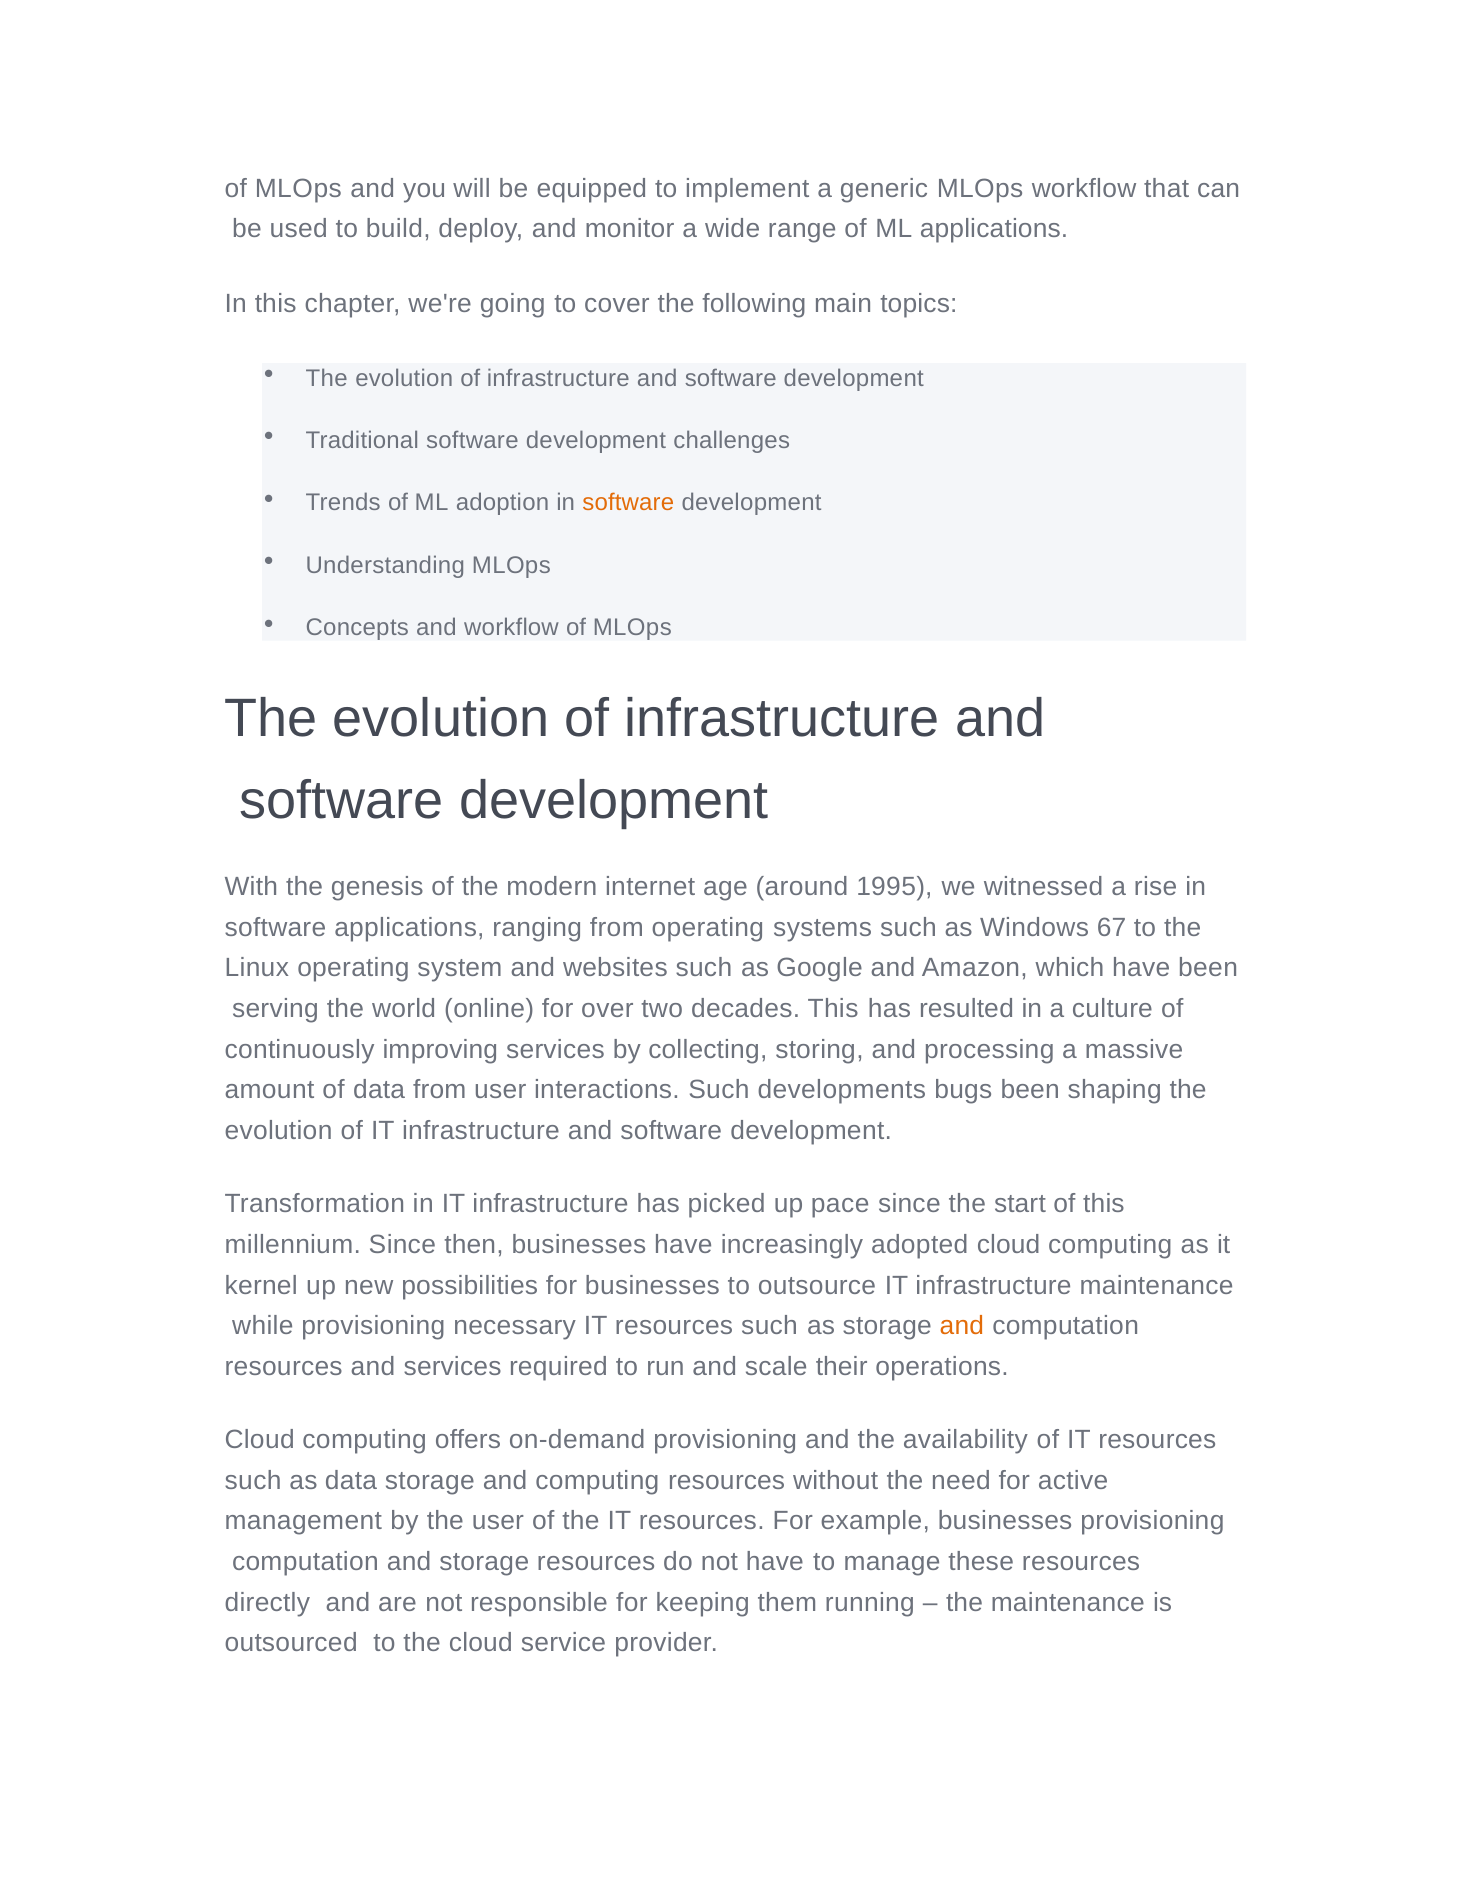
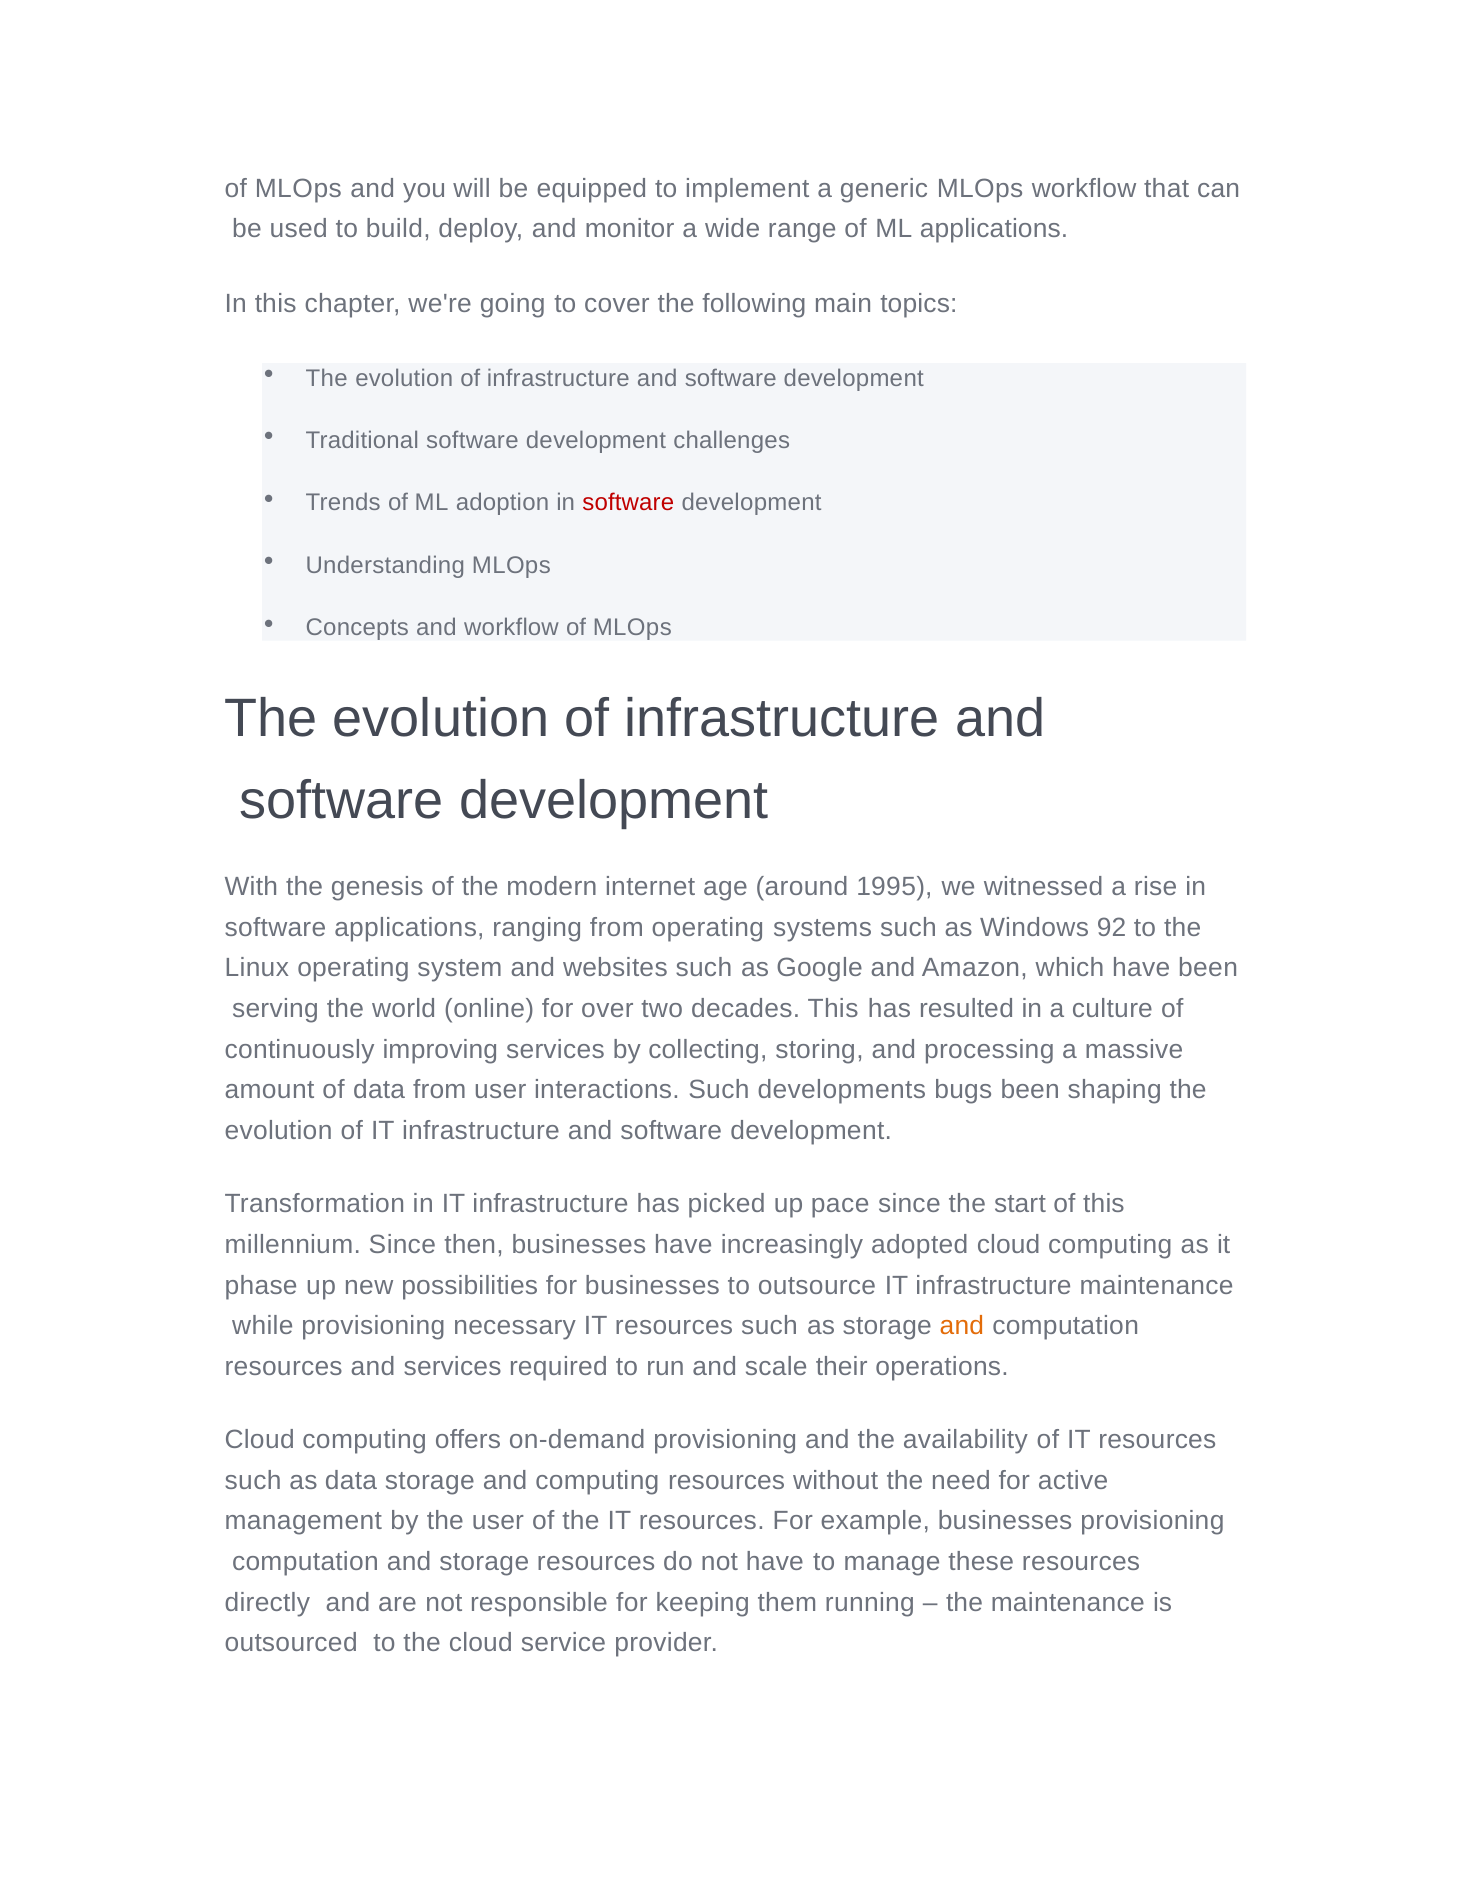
software colour: orange -> red (628, 503)
67: 67 -> 92 (1112, 927)
kernel: kernel -> phase (261, 1285)
